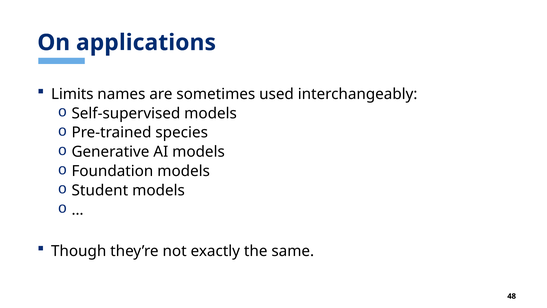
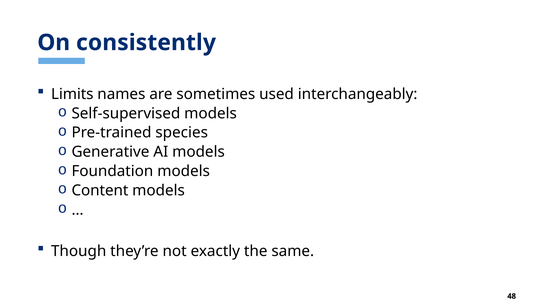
applications: applications -> consistently (146, 43)
Student: Student -> Content (100, 190)
